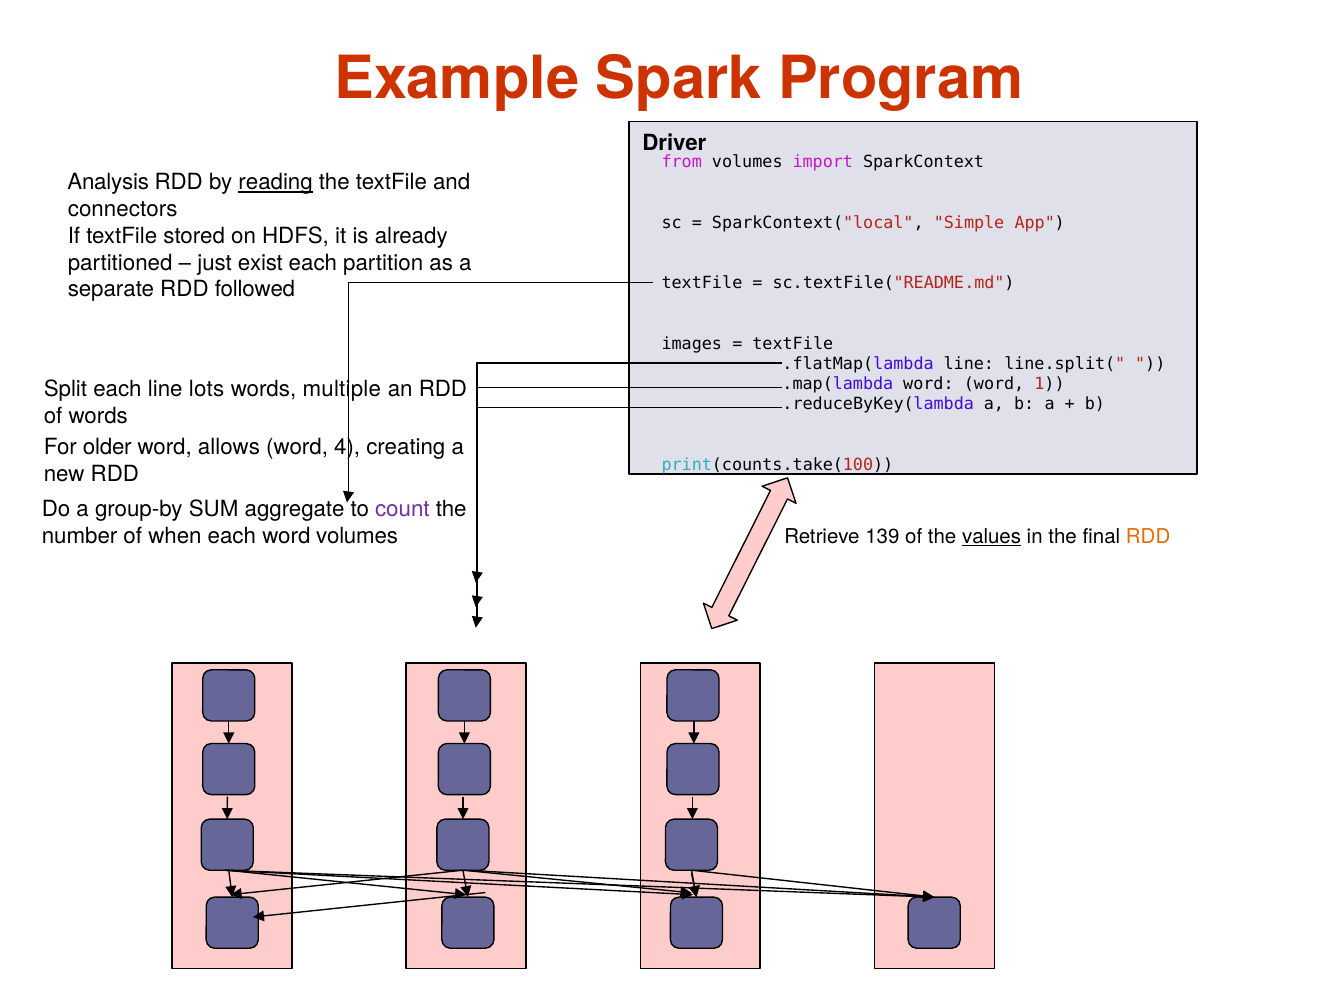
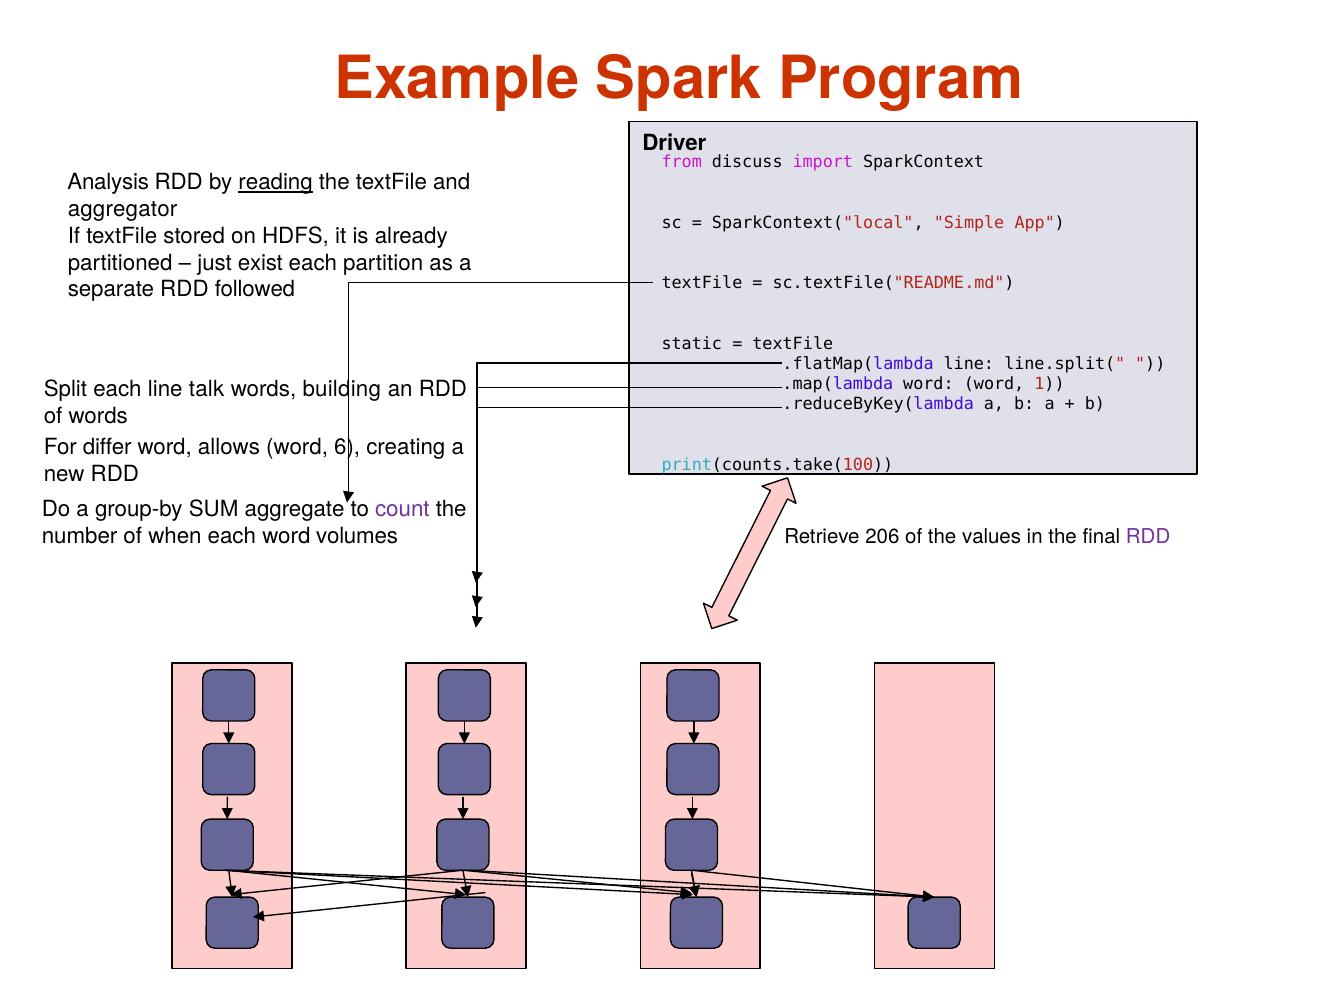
from volumes: volumes -> discuss (747, 162)
connectors: connectors -> aggregator (123, 209)
images: images -> static (692, 344)
lots: lots -> talk (207, 389)
multiple: multiple -> building (342, 389)
older: older -> differ (107, 448)
4: 4 -> 6 (347, 448)
139: 139 -> 206 (882, 537)
values underline: present -> none (992, 537)
RDD colour: orange -> purple (1148, 537)
